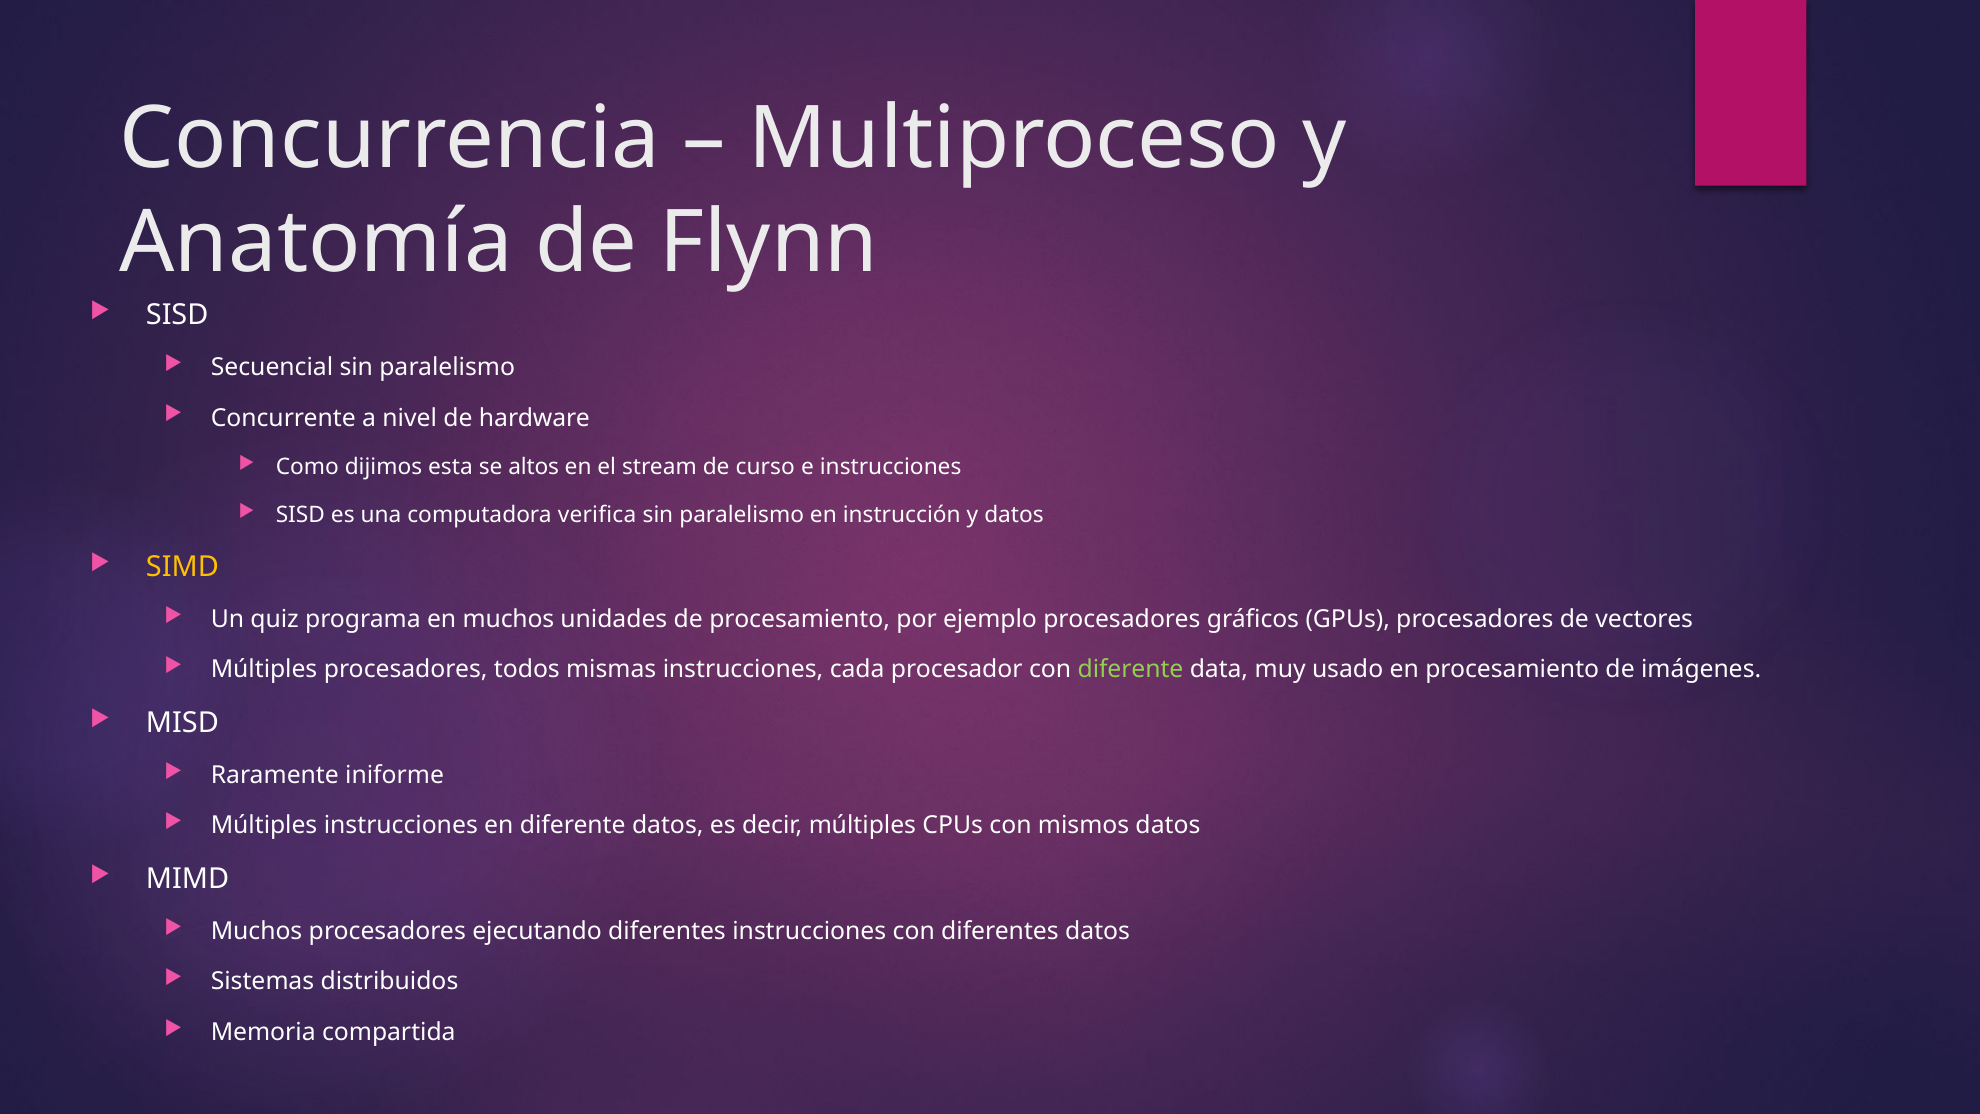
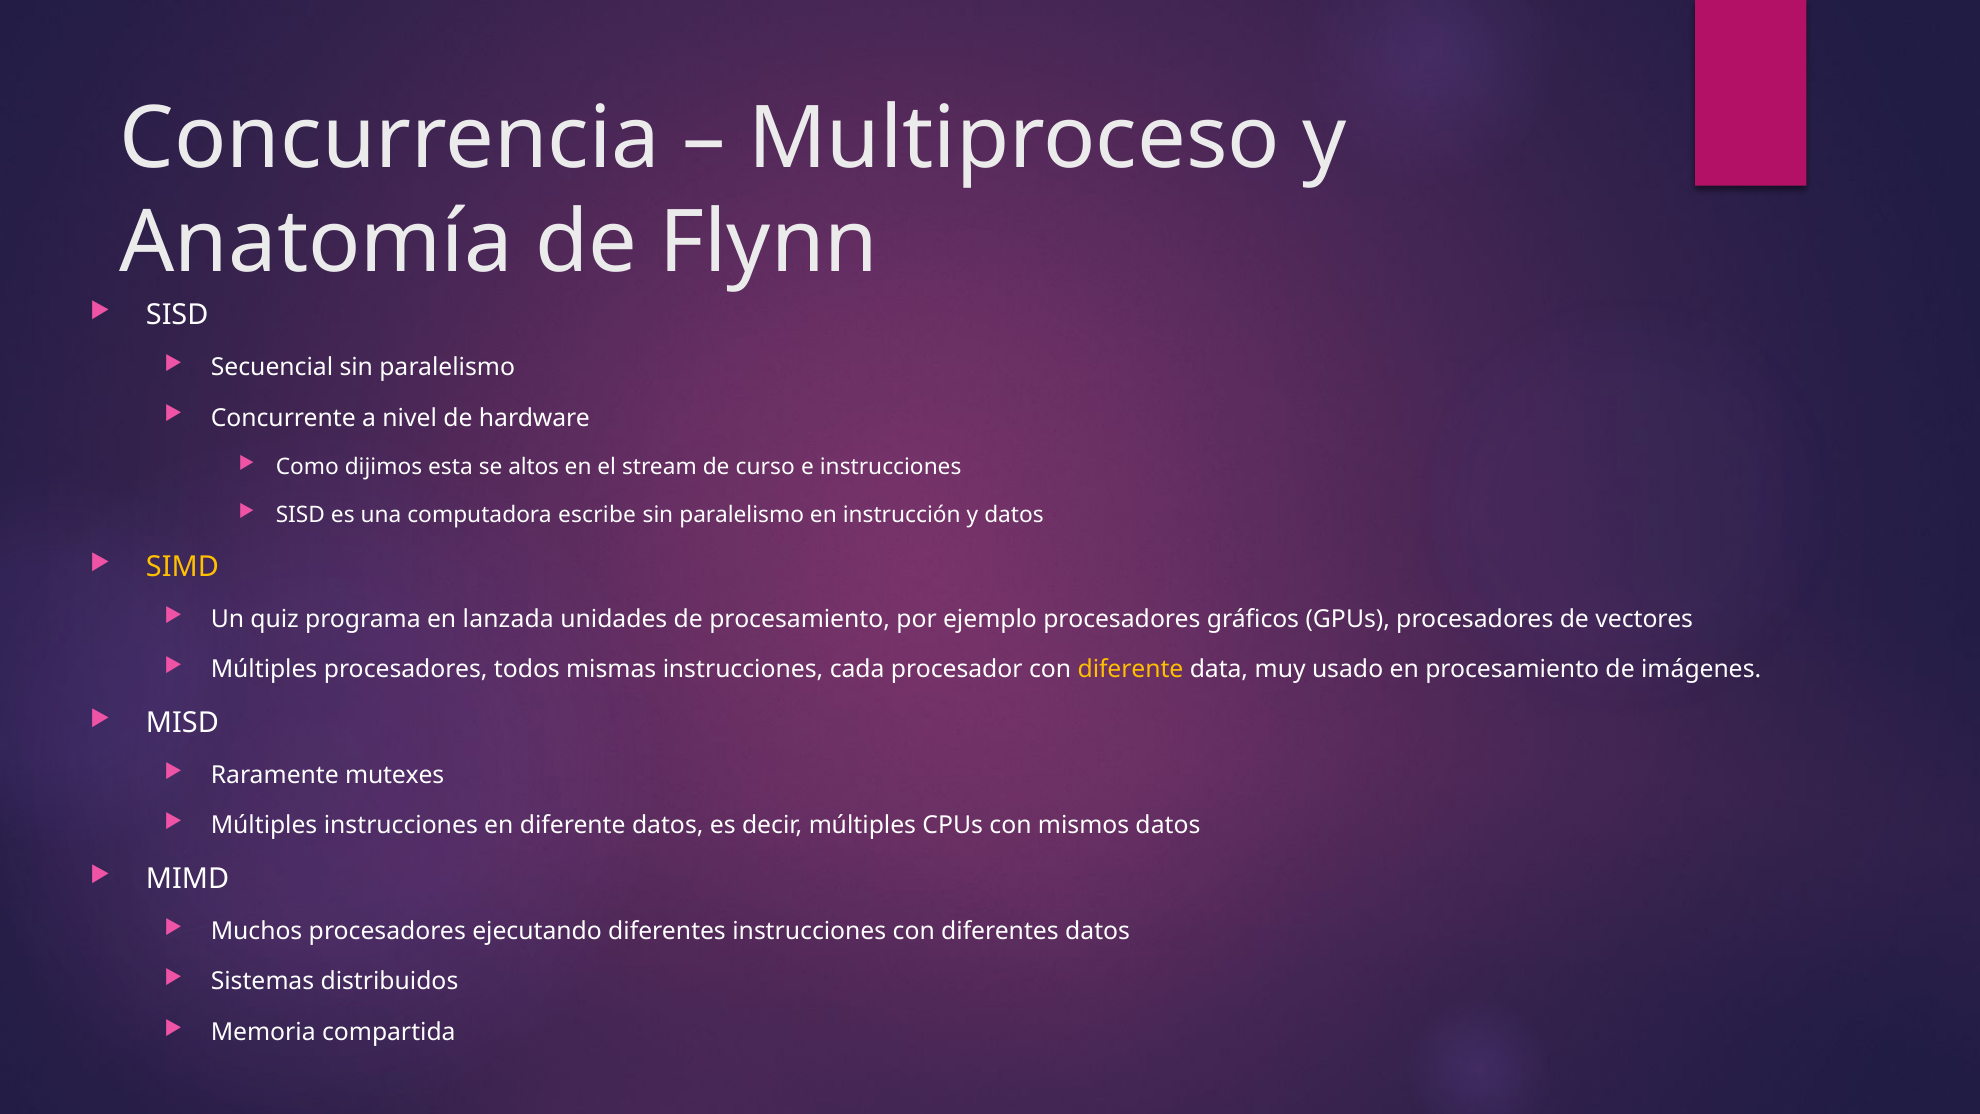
verifica: verifica -> escribe (597, 515)
en muchos: muchos -> lanzada (508, 619)
diferente colour: light green -> yellow (1130, 669)
iniforme: iniforme -> mutexes (395, 775)
